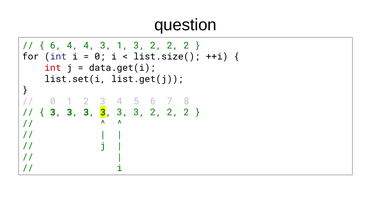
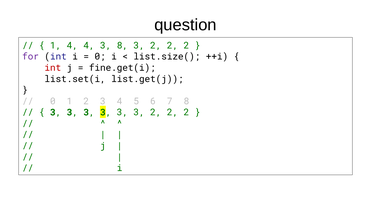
6: 6 -> 1 (56, 45)
3 1: 1 -> 8 (122, 45)
for colour: black -> purple (31, 57)
data.get(i: data.get(i -> fine.get(i (122, 68)
